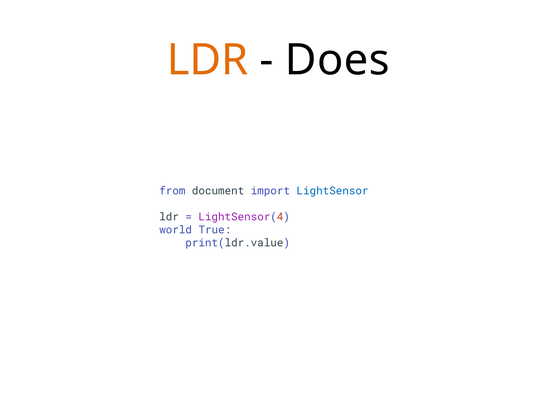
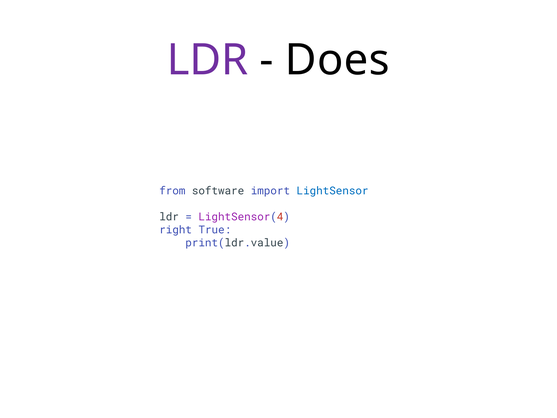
LDR colour: orange -> purple (208, 60)
document: document -> software (218, 191)
world: world -> right (176, 230)
